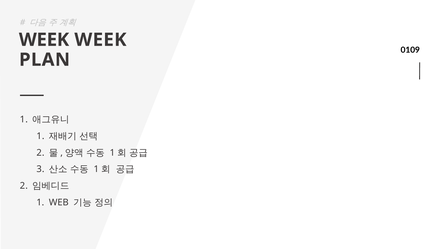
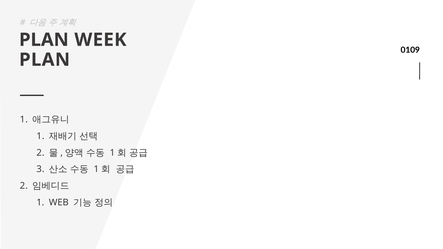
WEEK: WEEK -> PLAN (44, 40)
